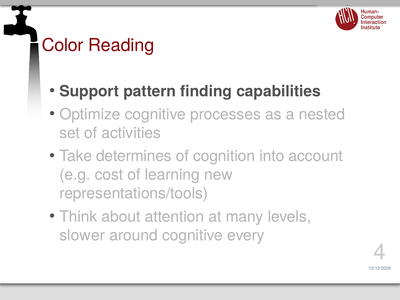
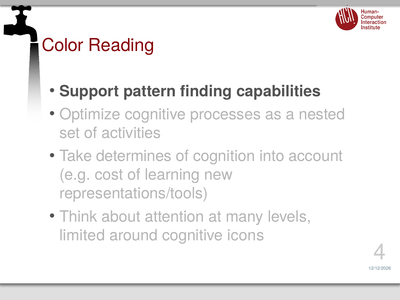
slower: slower -> limited (82, 235)
every: every -> icons (246, 235)
